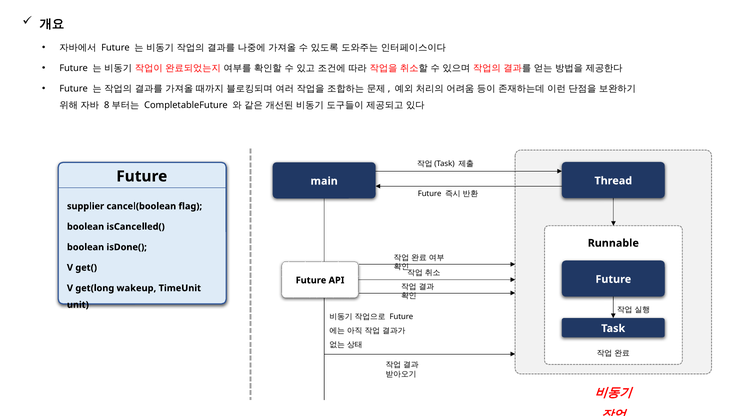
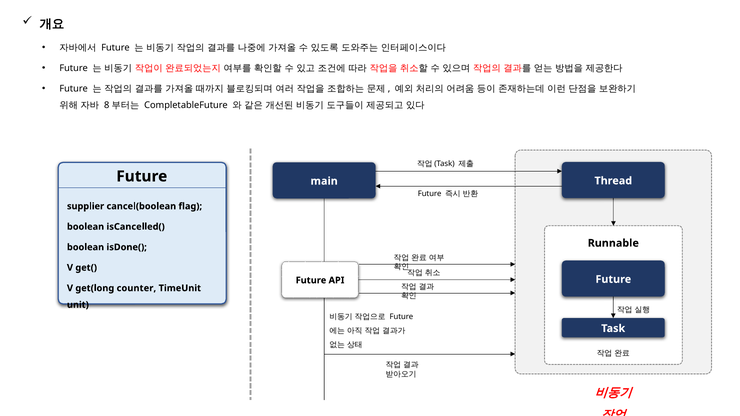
wakeup: wakeup -> counter (136, 288)
